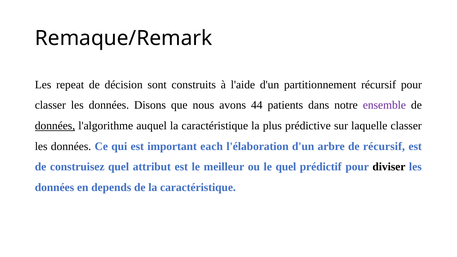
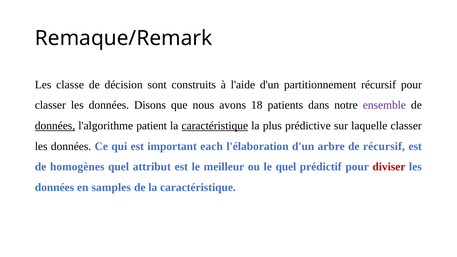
repeat: repeat -> classe (70, 85)
44: 44 -> 18 (257, 105)
auquel: auquel -> patient (152, 126)
caractéristique underline: none -> present (215, 126)
construisez: construisez -> homogènes (77, 167)
diviser colour: black -> red (389, 167)
depends: depends -> samples (111, 187)
